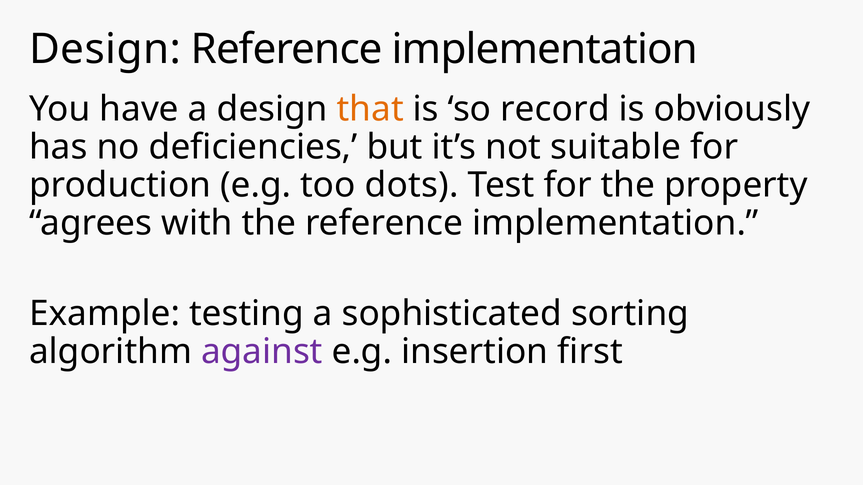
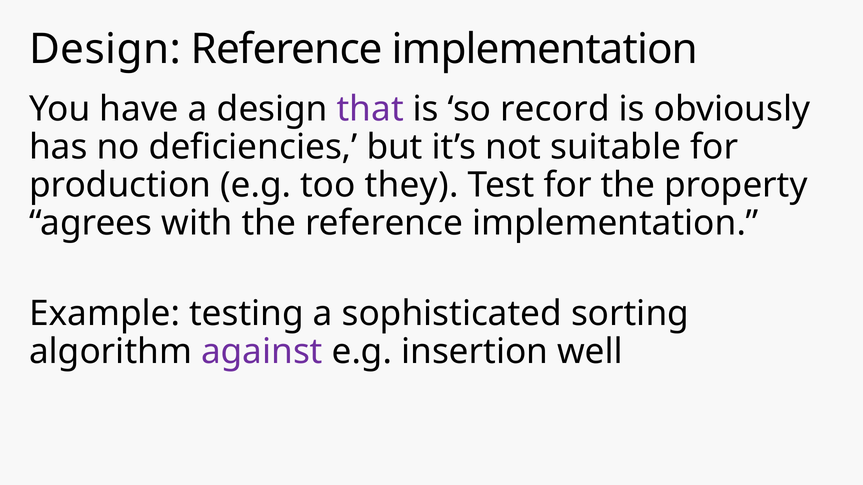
that colour: orange -> purple (370, 109)
dots: dots -> they (412, 185)
first: first -> well (590, 352)
